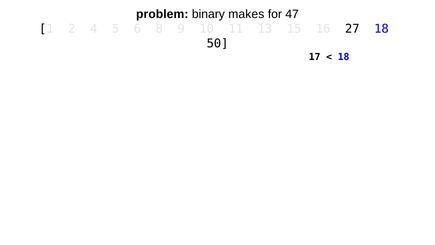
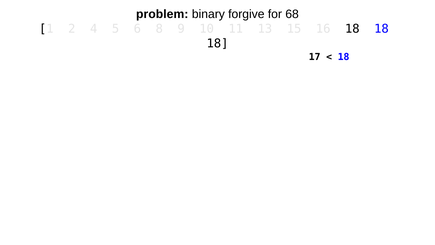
makes: makes -> forgive (246, 14)
47: 47 -> 68 (292, 14)
16 27: 27 -> 18 (352, 29)
50: 50 -> 18 (218, 43)
